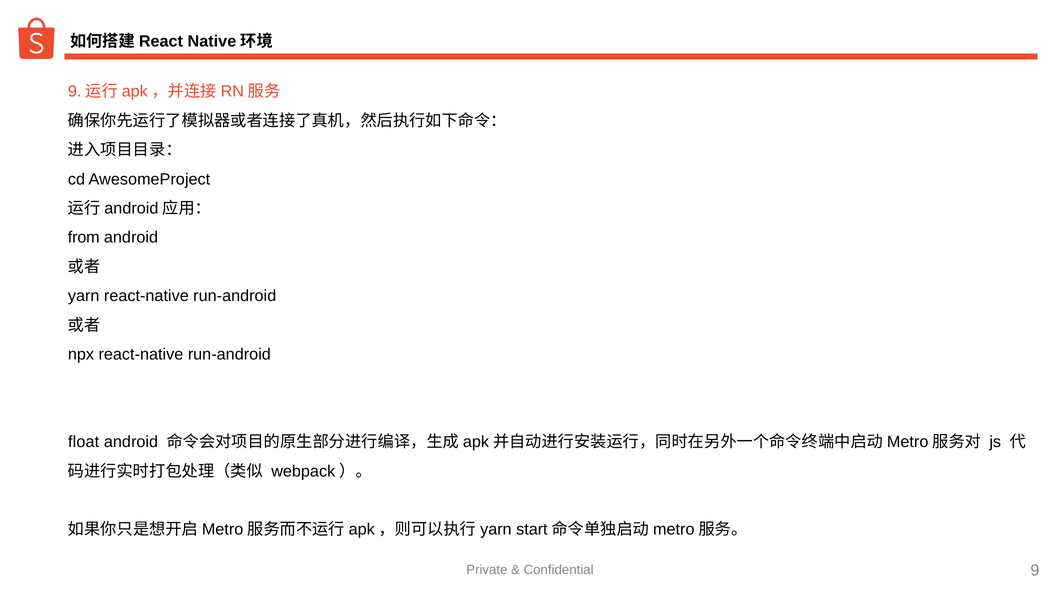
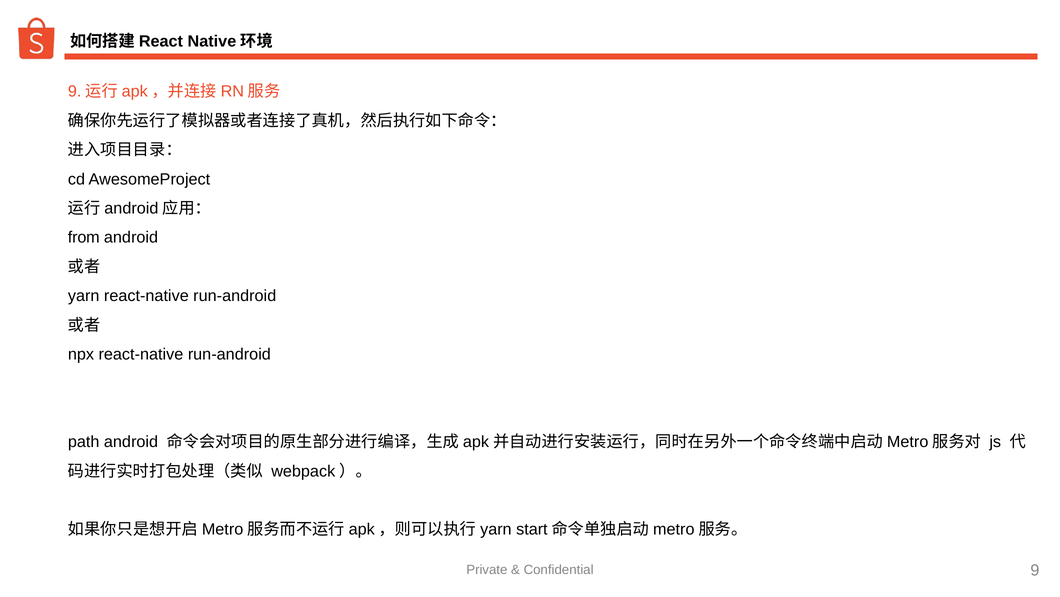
float: float -> path (84, 441)
